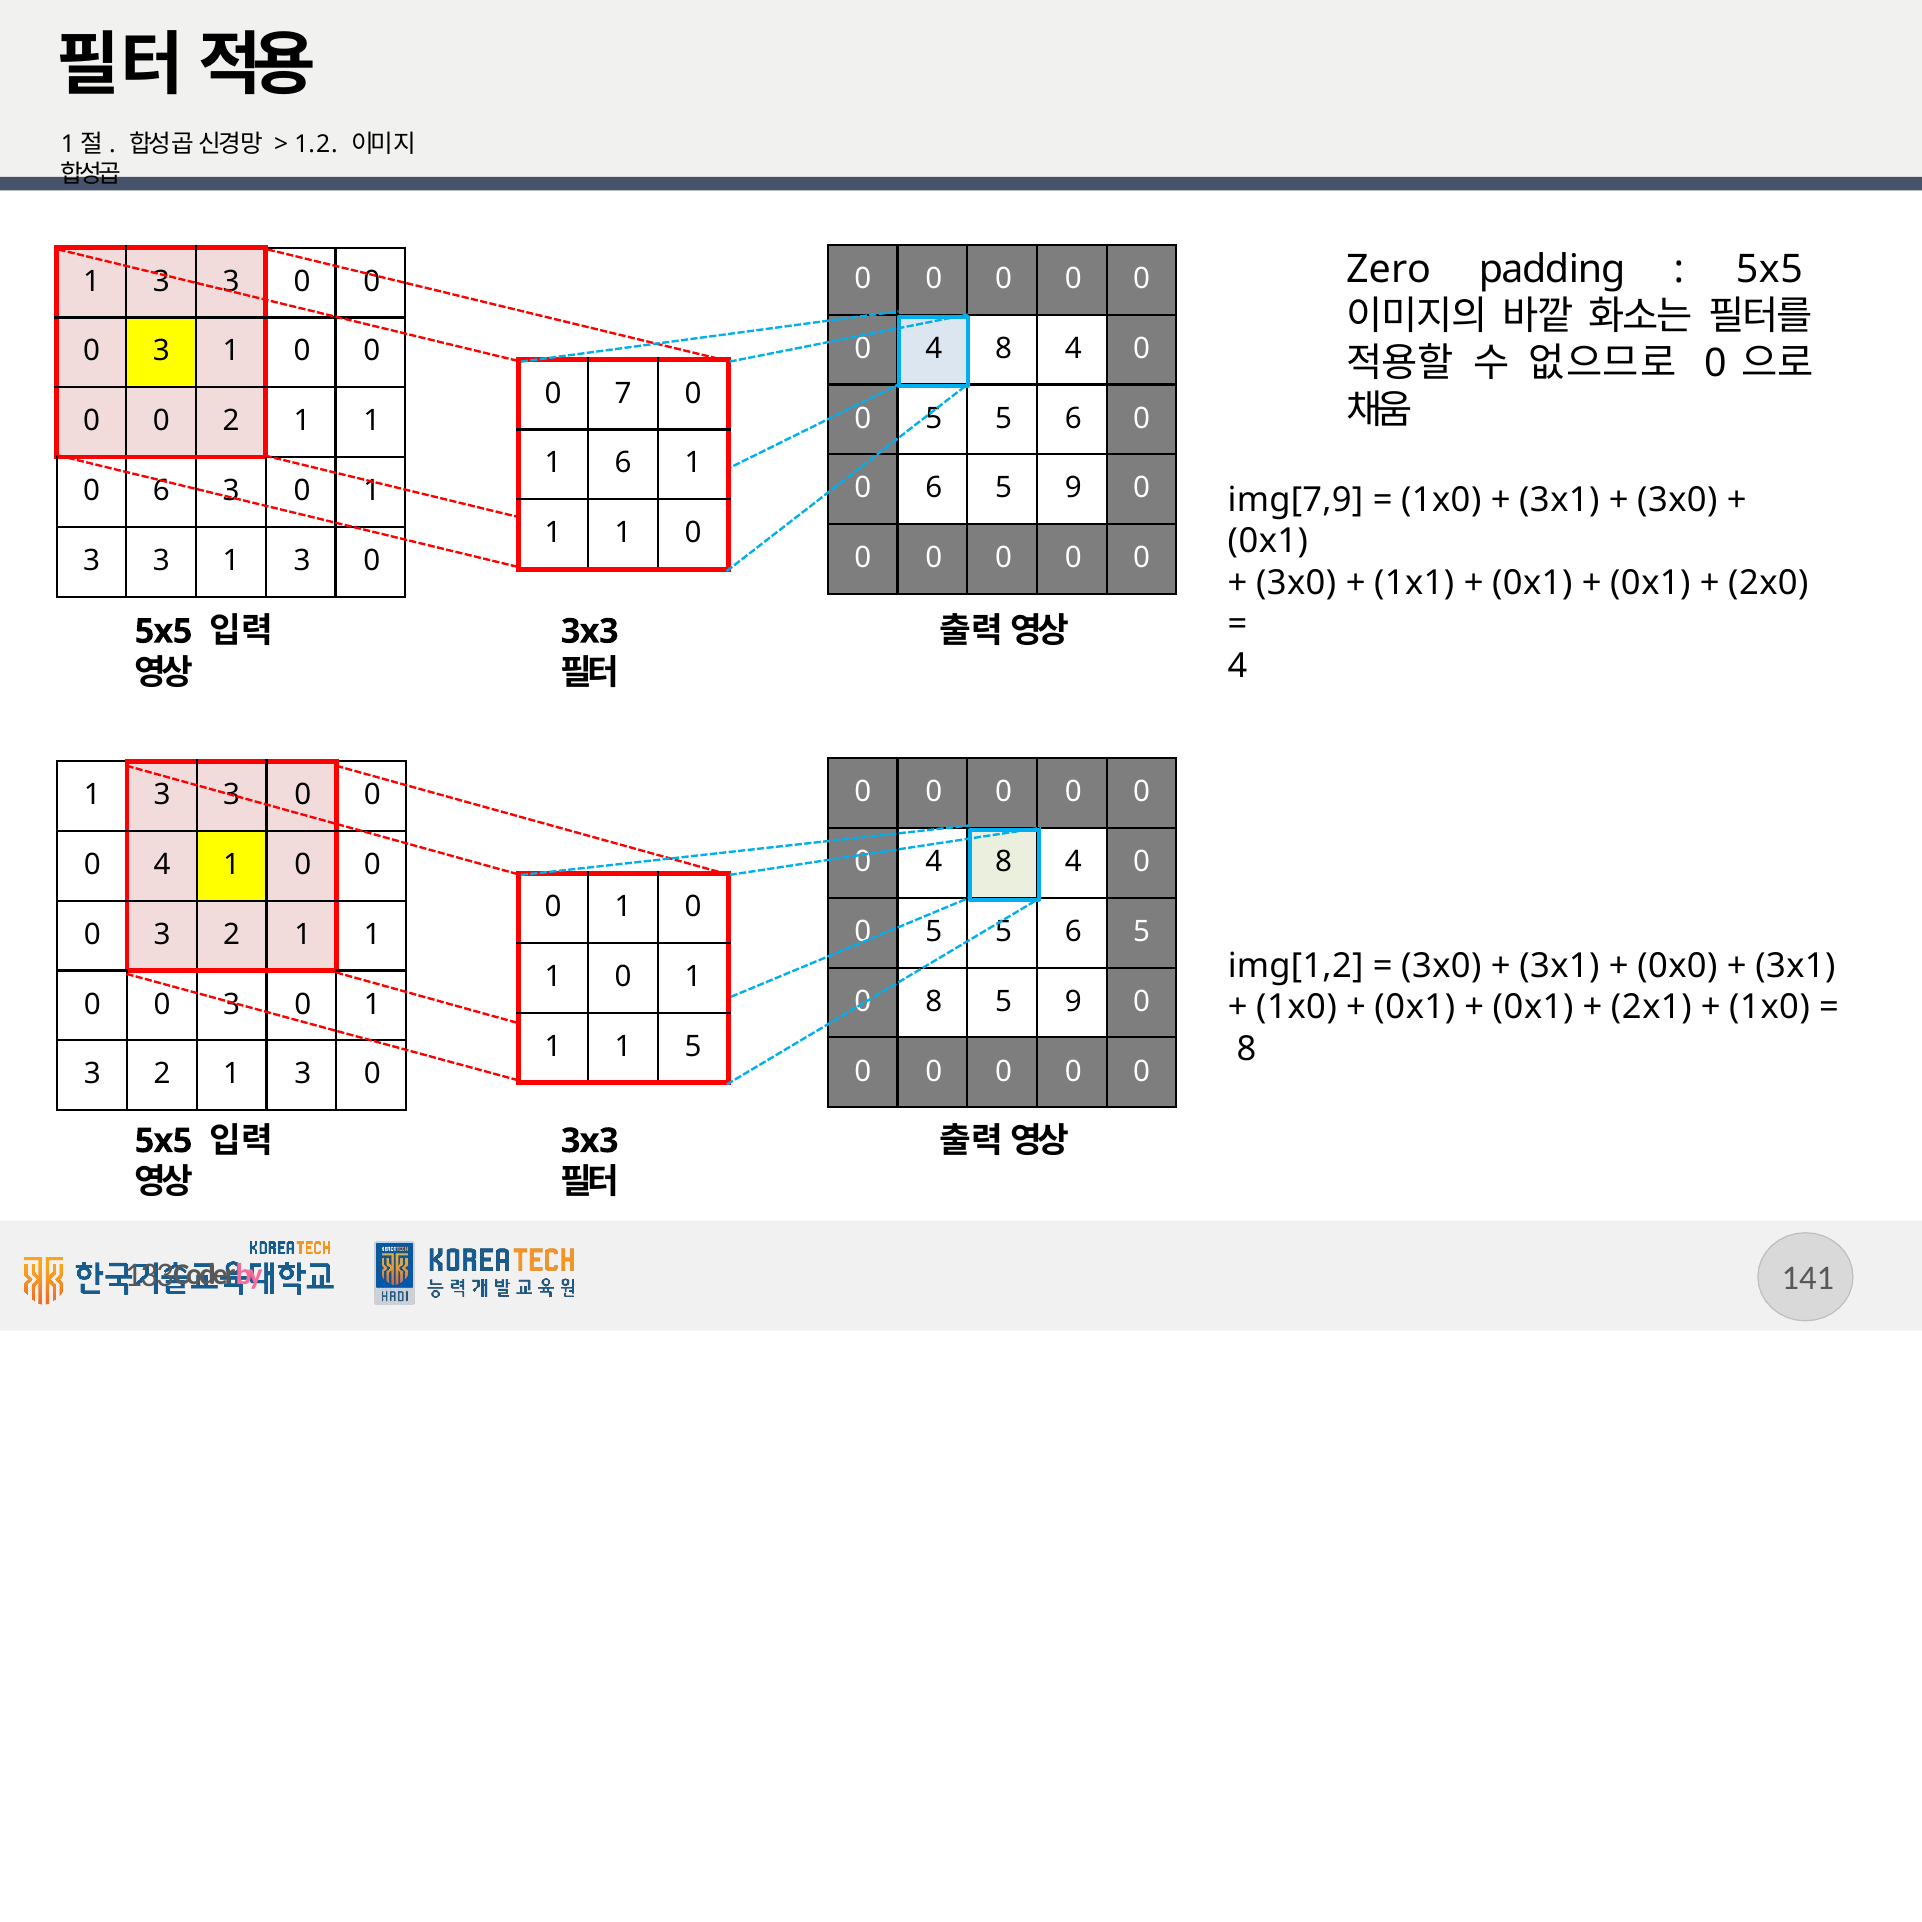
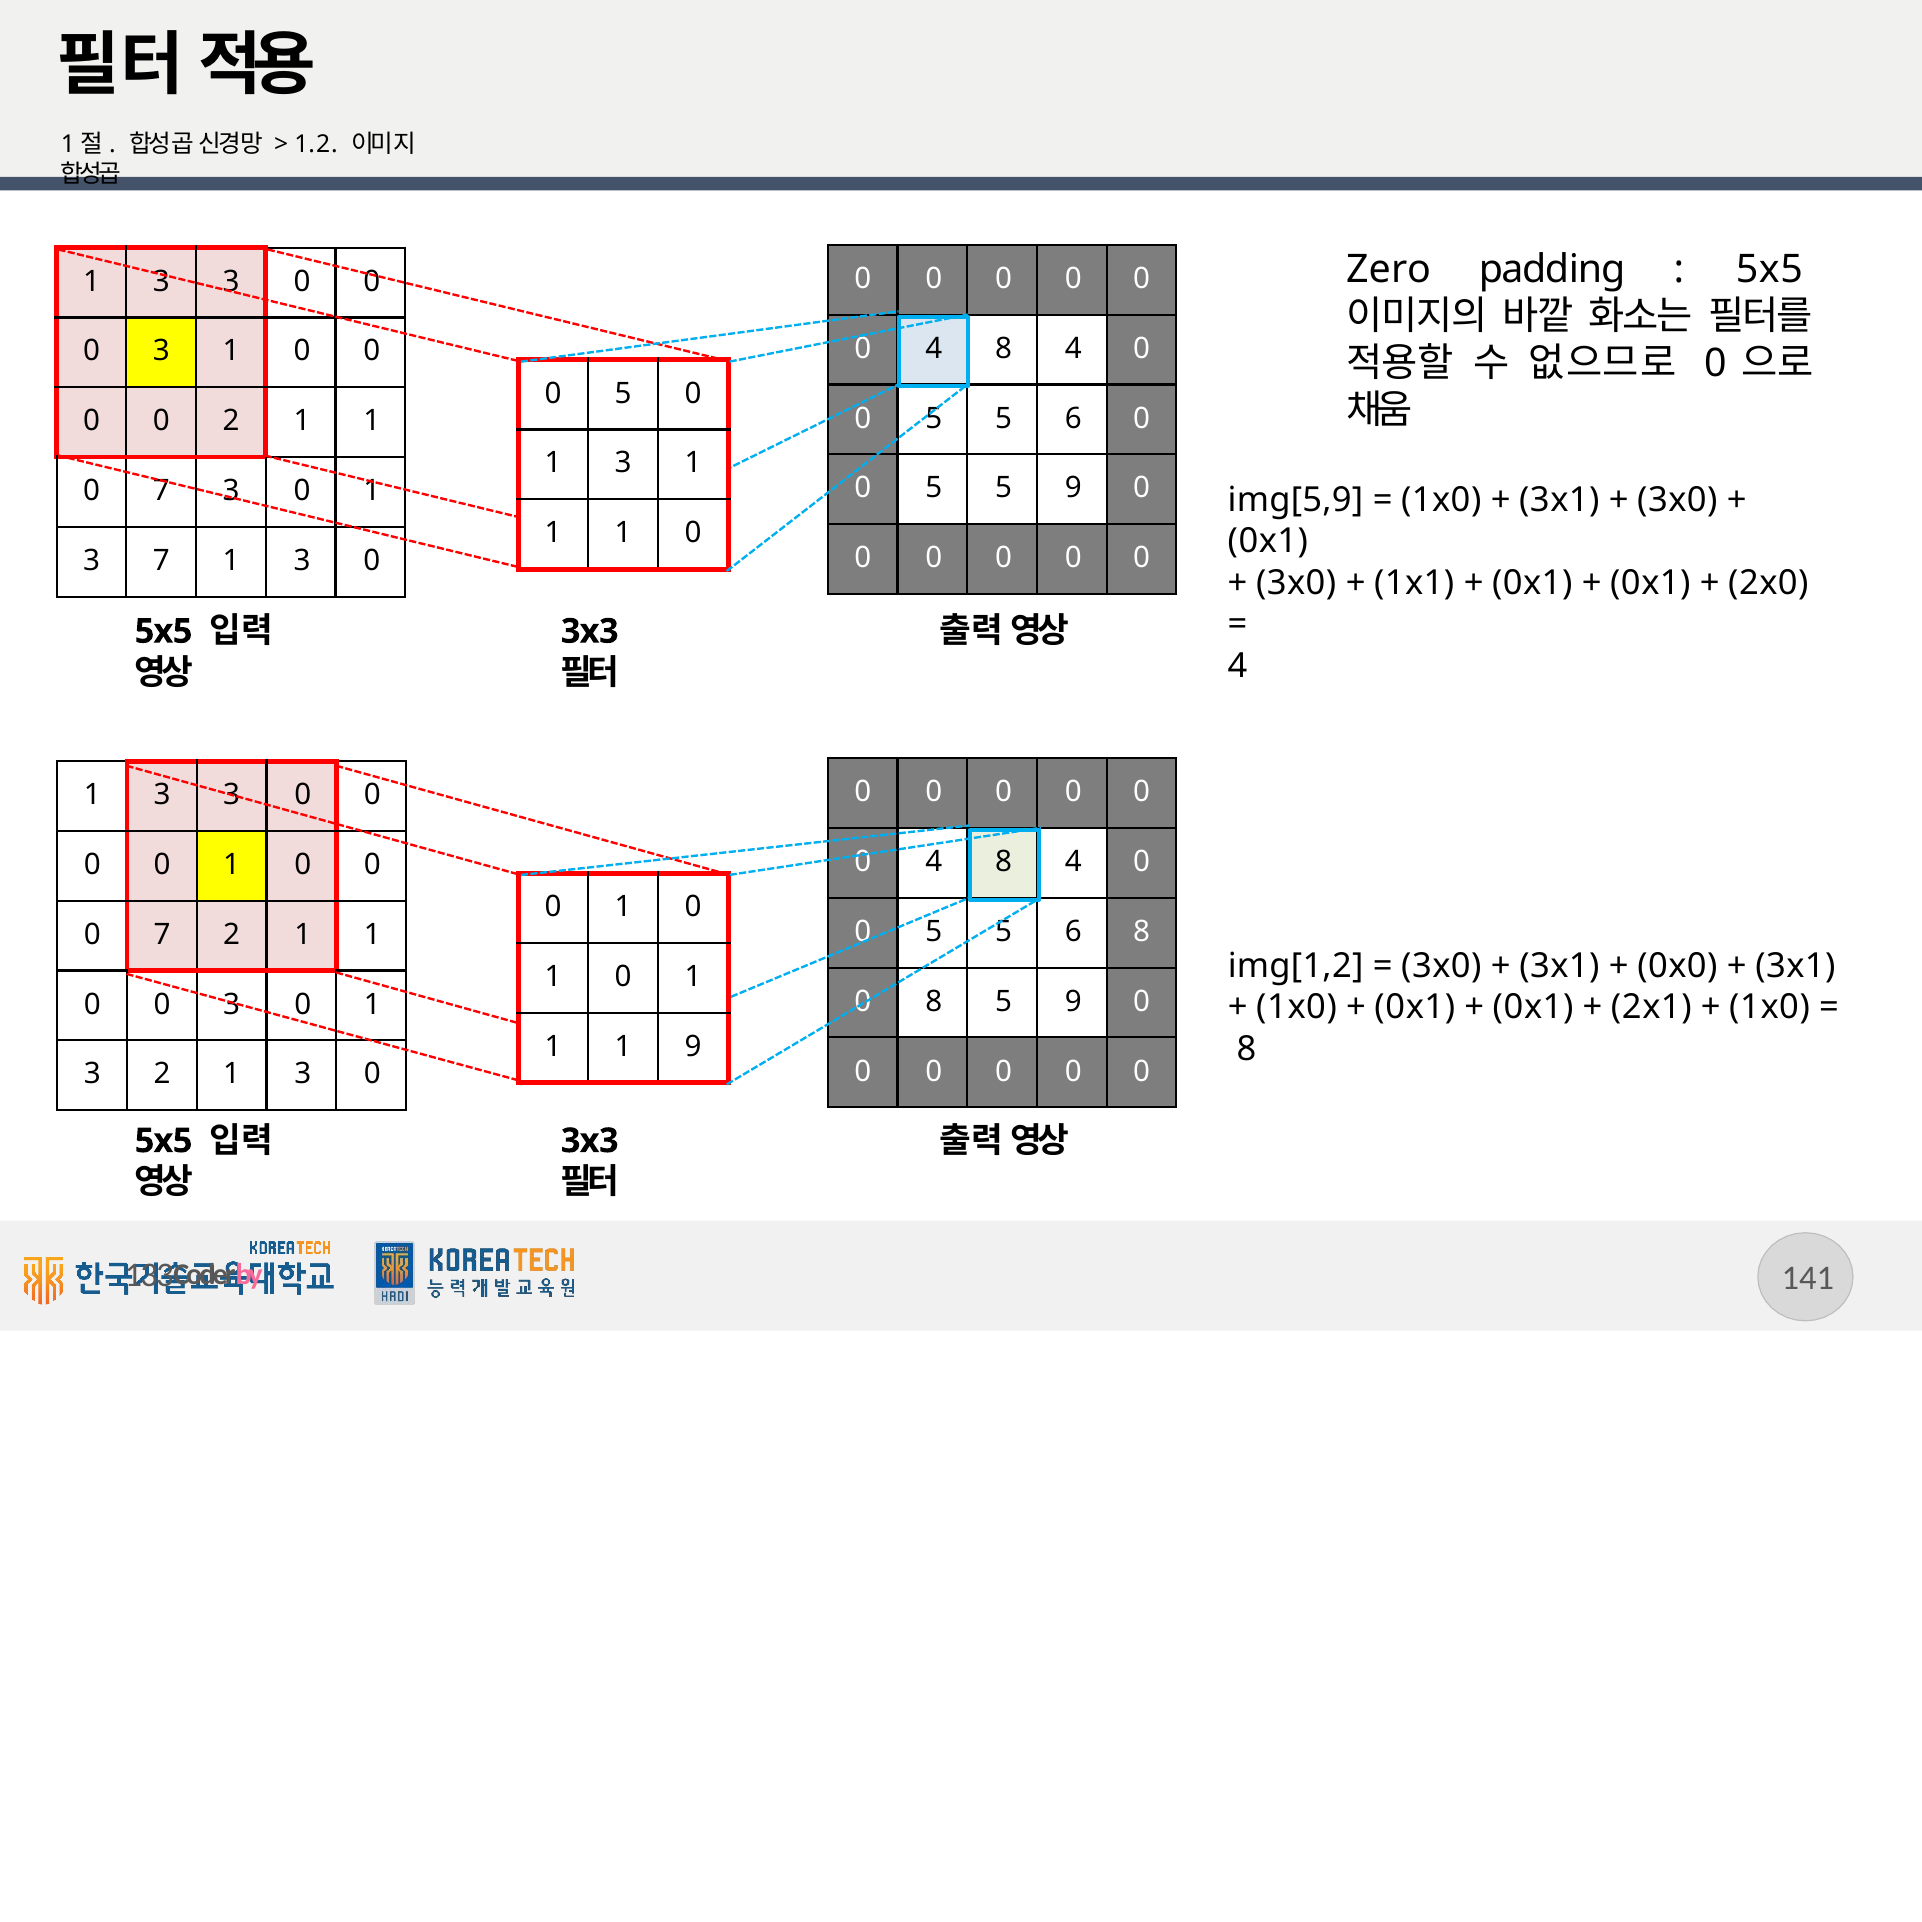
7: 7 -> 5 (623, 393)
6: 6 -> 3 (623, 463)
6: 6 -> 5 (934, 488)
6: 6 -> 7 (161, 491)
img[7,9: img[7,9 -> img[5,9 (1295, 500)
3: 3 -> 7 (161, 561)
4: 4 -> 0 (162, 865)
5 6 5: 5 -> 8 (1142, 932)
3: 3 -> 7 (162, 935)
1 5: 5 -> 9 (693, 1047)
